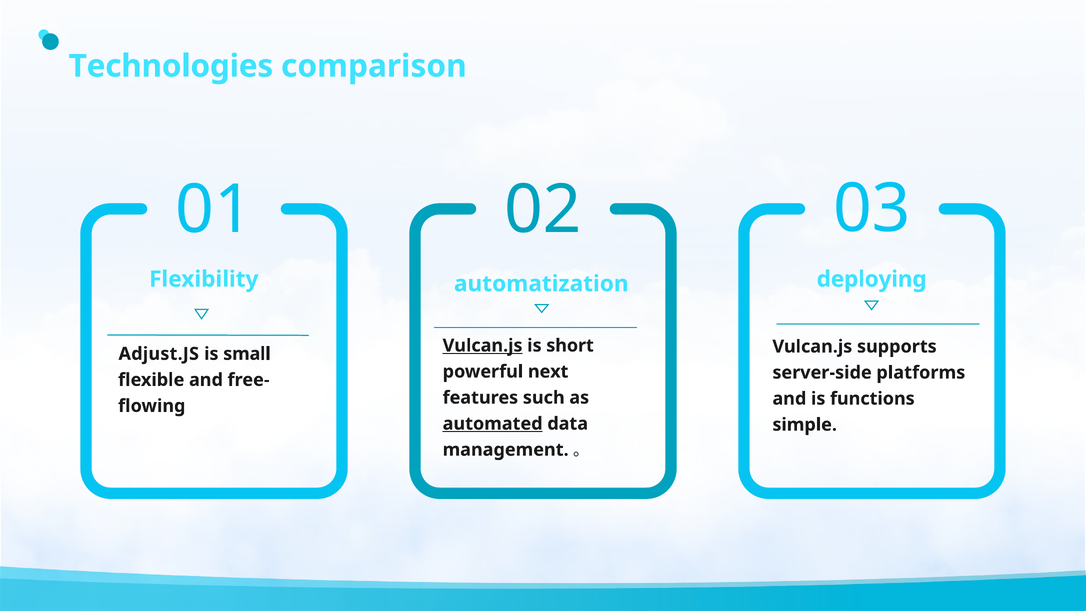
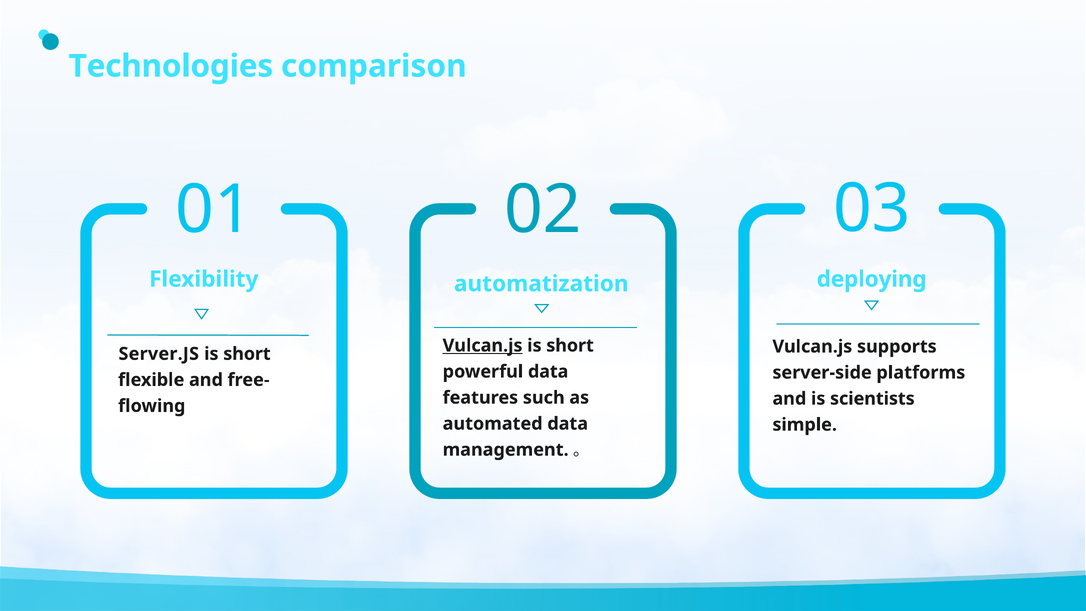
Adjust.JS: Adjust.JS -> Server.JS (159, 354)
small: small -> short (247, 354)
powerful next: next -> data (548, 372)
functions: functions -> scientists (872, 399)
automated underline: present -> none (493, 424)
